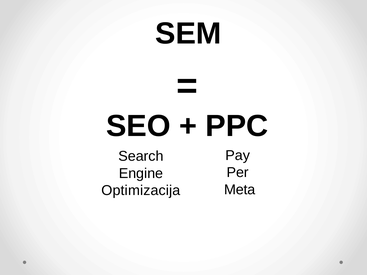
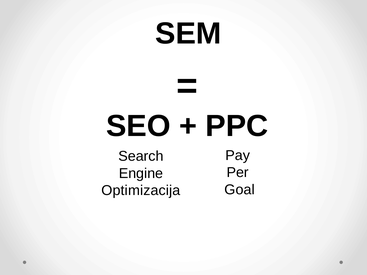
Meta: Meta -> Goal (240, 190)
